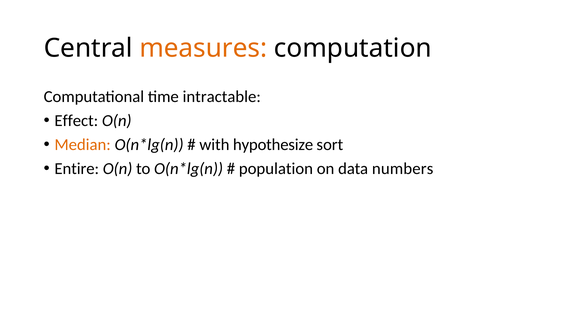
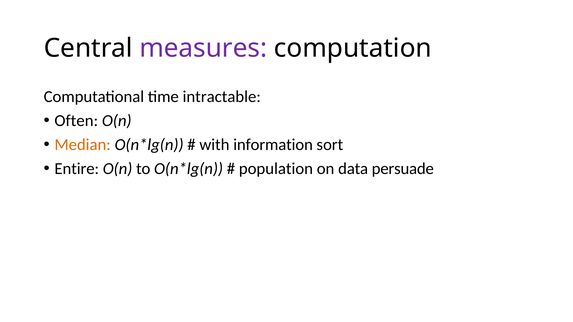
measures colour: orange -> purple (203, 48)
Effect: Effect -> Often (76, 121)
hypothesize: hypothesize -> information (273, 145)
numbers: numbers -> persuade (403, 169)
